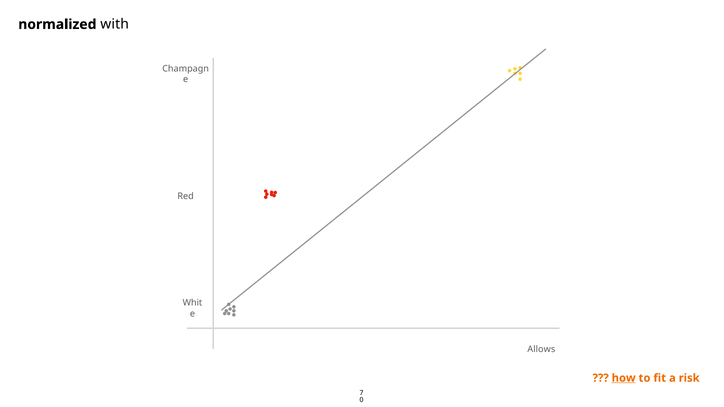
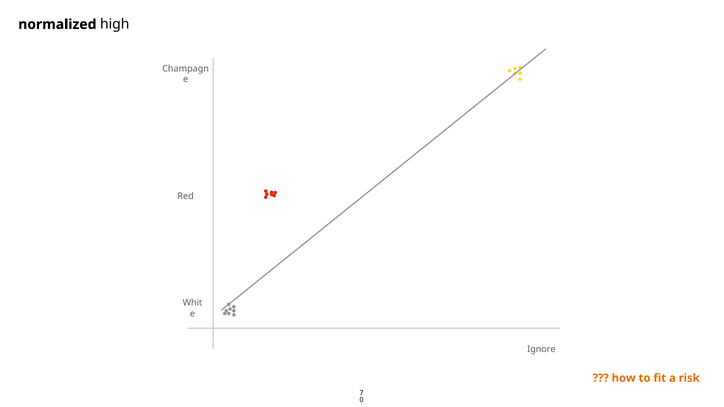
with: with -> high (115, 24)
Allows: Allows -> Ignore (541, 350)
how underline: present -> none (624, 378)
